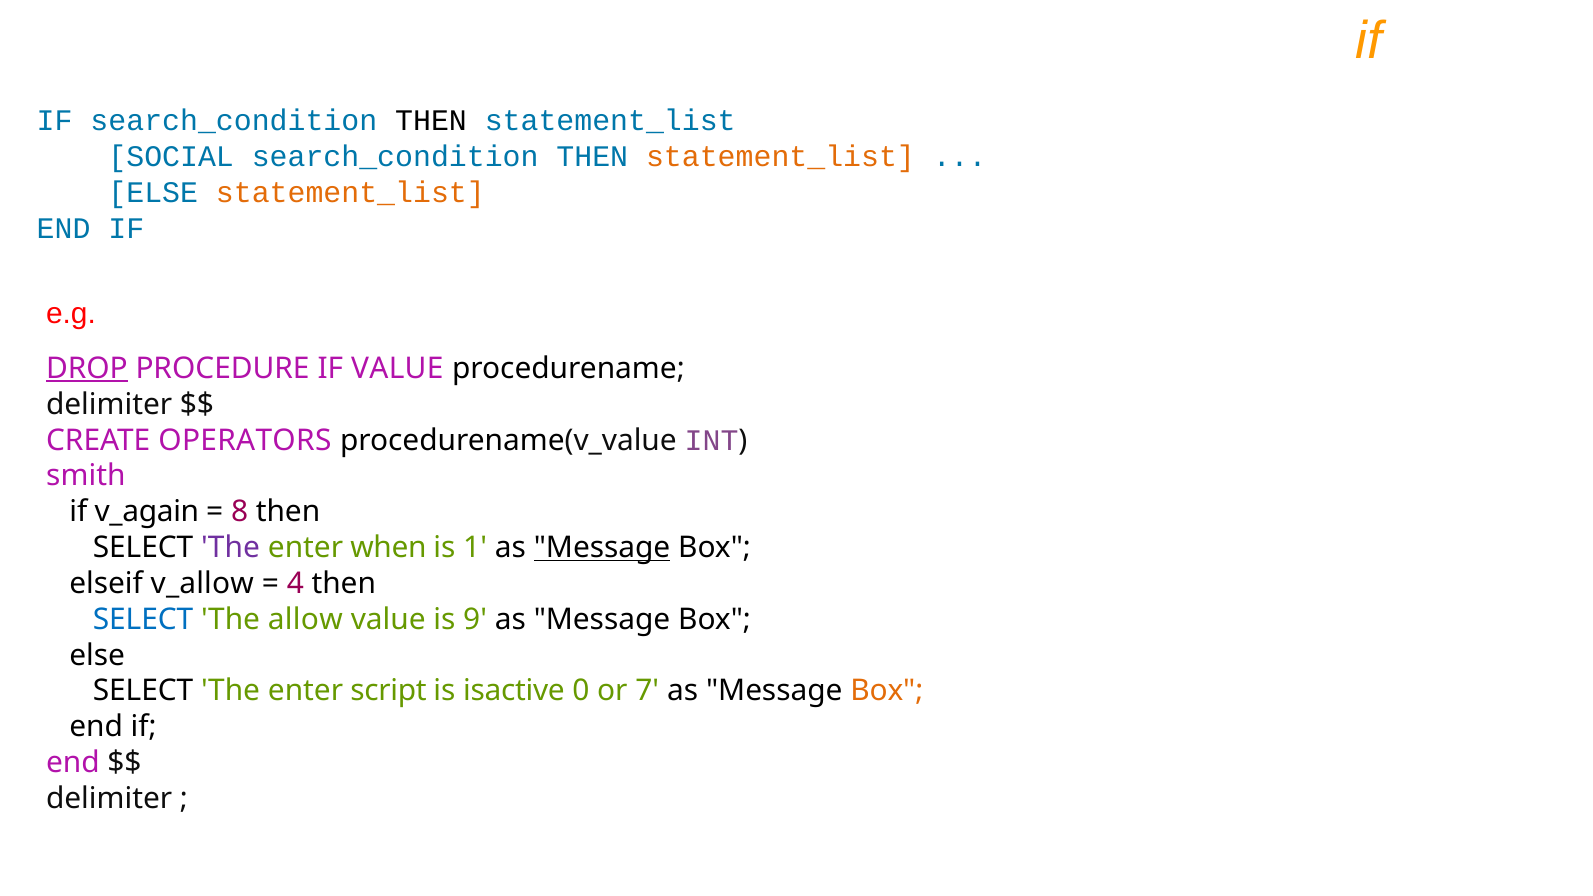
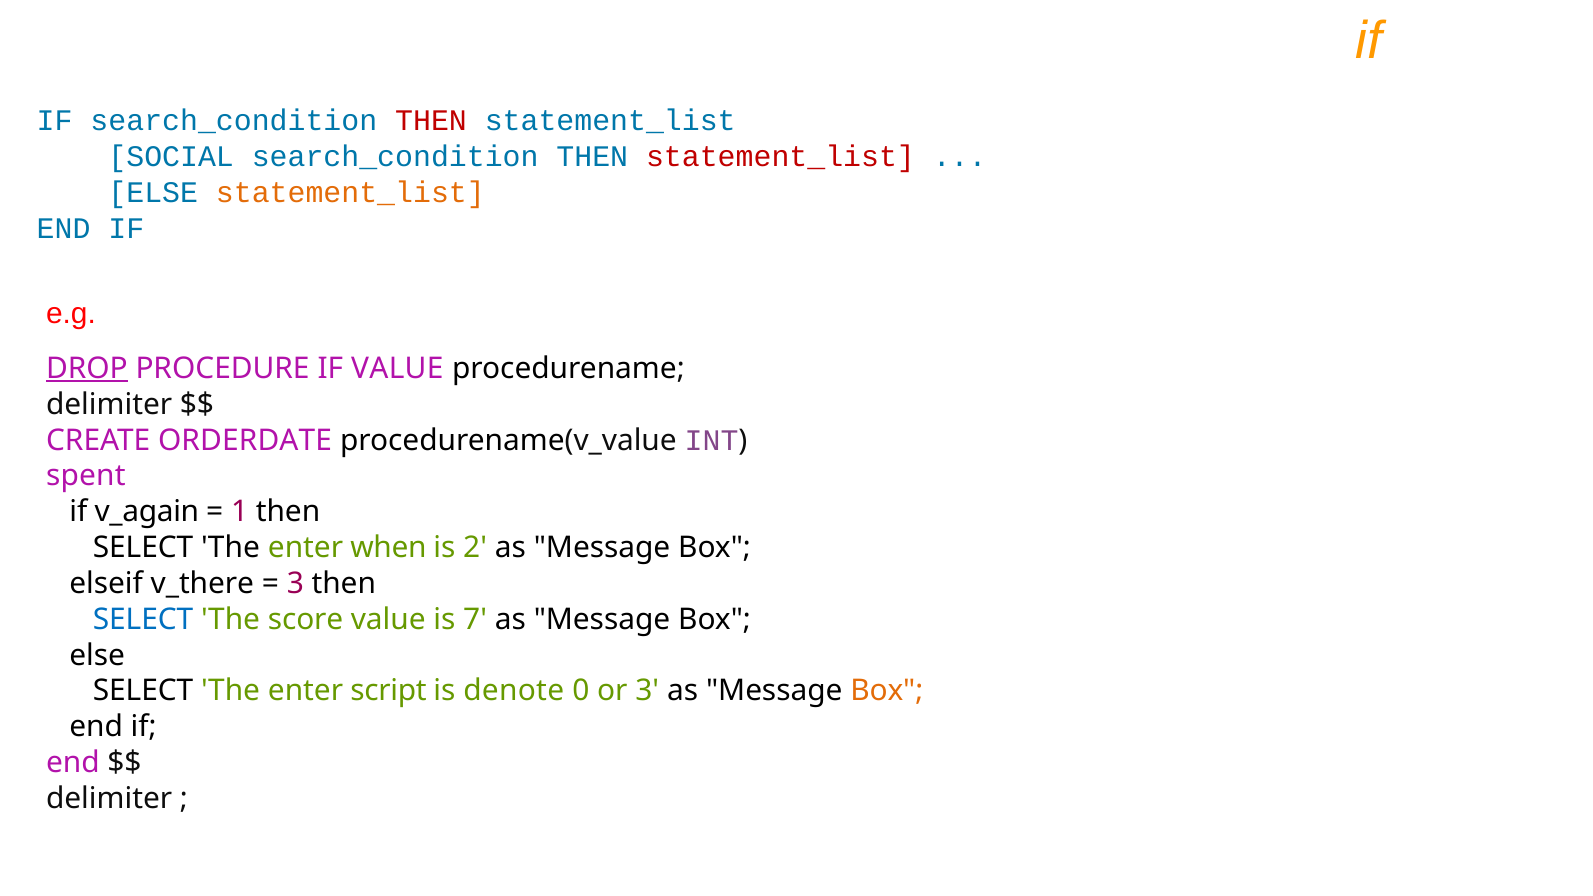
THEN colour: black -> red (431, 121)
statement_list colour: orange -> red (780, 157)
OPERATORS: OPERATORS -> ORDERDATE (245, 440)
smith: smith -> spent (86, 476)
8: 8 -> 1 (240, 512)
The colour: purple -> black (231, 548)
1: 1 -> 2 (475, 548)
Message underline: present -> none (602, 548)
v_allow: v_allow -> v_there (202, 584)
4: 4 -> 3 (295, 584)
allow: allow -> score (306, 619)
9: 9 -> 7 (475, 619)
isactive: isactive -> denote (514, 691)
or 7: 7 -> 3 (647, 691)
